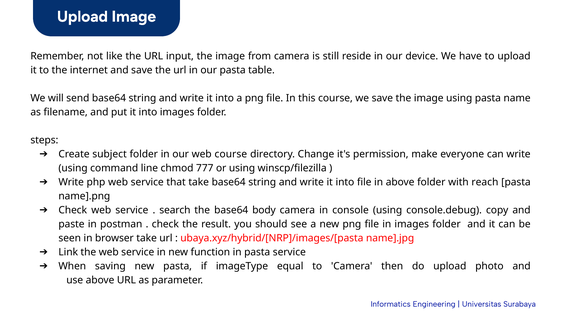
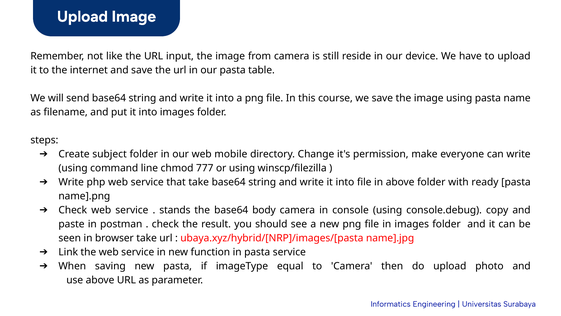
web course: course -> mobile (231, 154)
reach: reach -> ready (485, 182)
search: search -> stands (175, 210)
